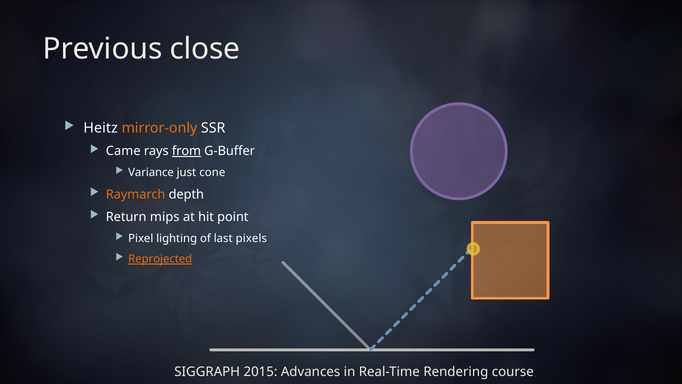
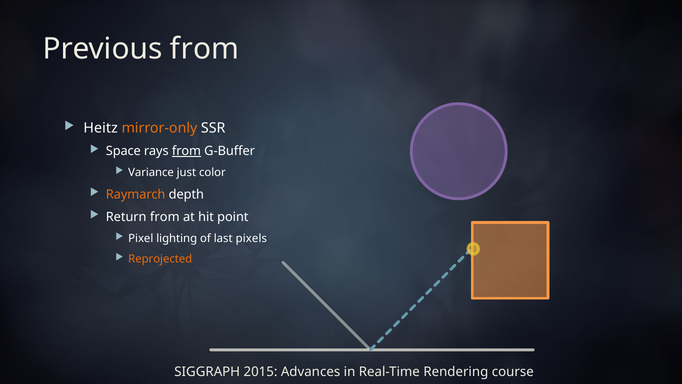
Previous close: close -> from (205, 49)
Came: Came -> Space (123, 151)
cone: cone -> color (212, 172)
Return mips: mips -> from (165, 217)
Reprojected underline: present -> none (160, 259)
